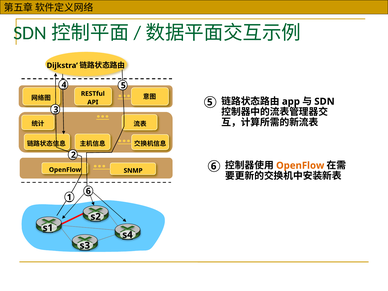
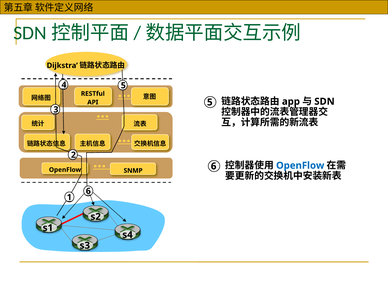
OpenFlow colour: orange -> blue (300, 166)
